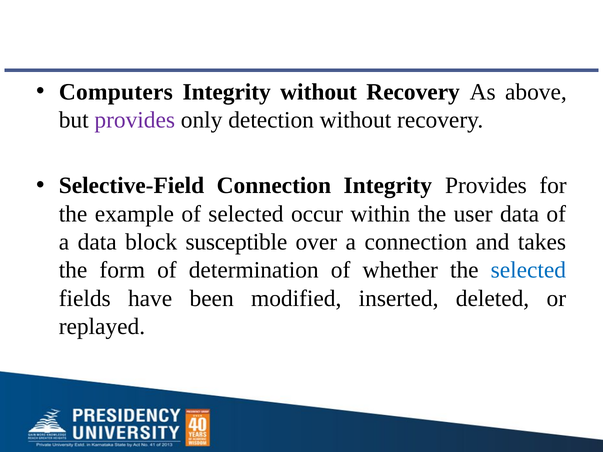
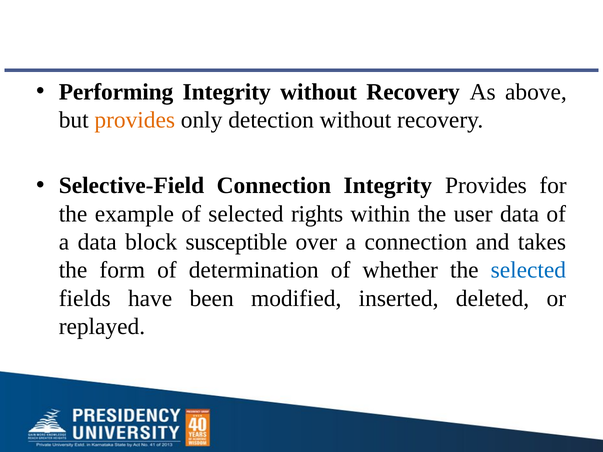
Computers: Computers -> Performing (116, 92)
provides colour: purple -> orange (135, 120)
occur: occur -> rights (317, 214)
